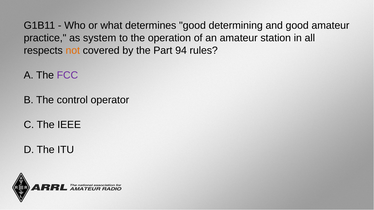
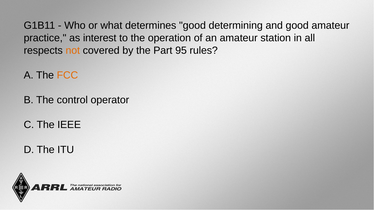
system: system -> interest (100, 38)
94: 94 -> 95 (181, 50)
FCC colour: purple -> orange (67, 75)
